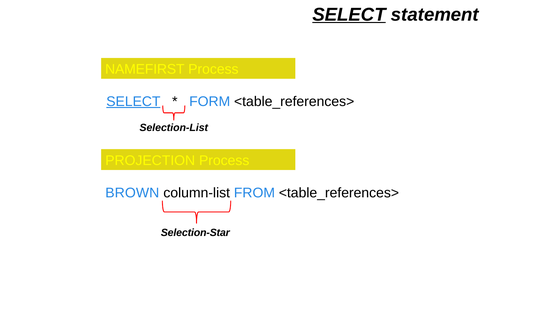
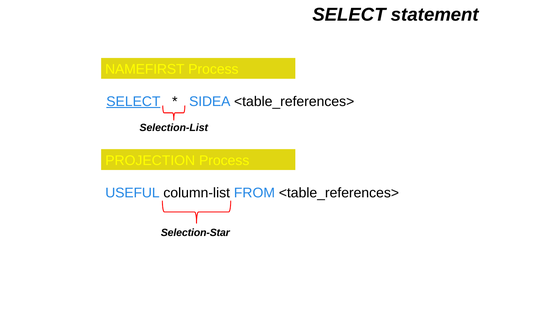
SELECT underline: present -> none (349, 15)
FORM: FORM -> SIDEA (210, 102)
BROWN: BROWN -> USEFUL (132, 193)
